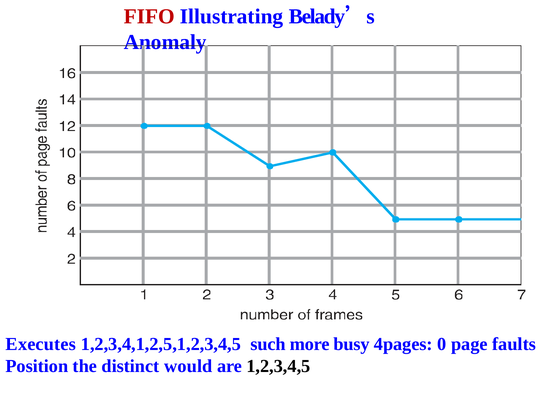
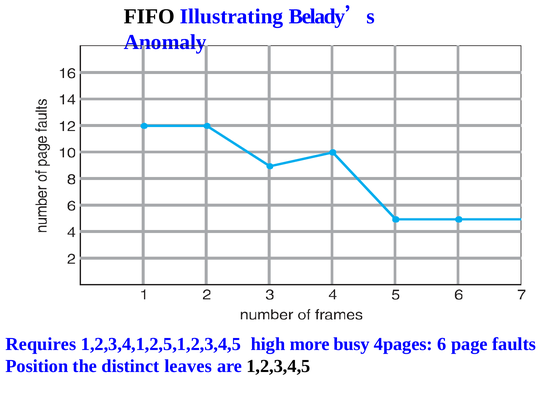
FIFO colour: red -> black (149, 17)
Executes: Executes -> Requires (41, 344)
such: such -> high (268, 344)
0: 0 -> 6 (442, 344)
would: would -> leaves (188, 366)
